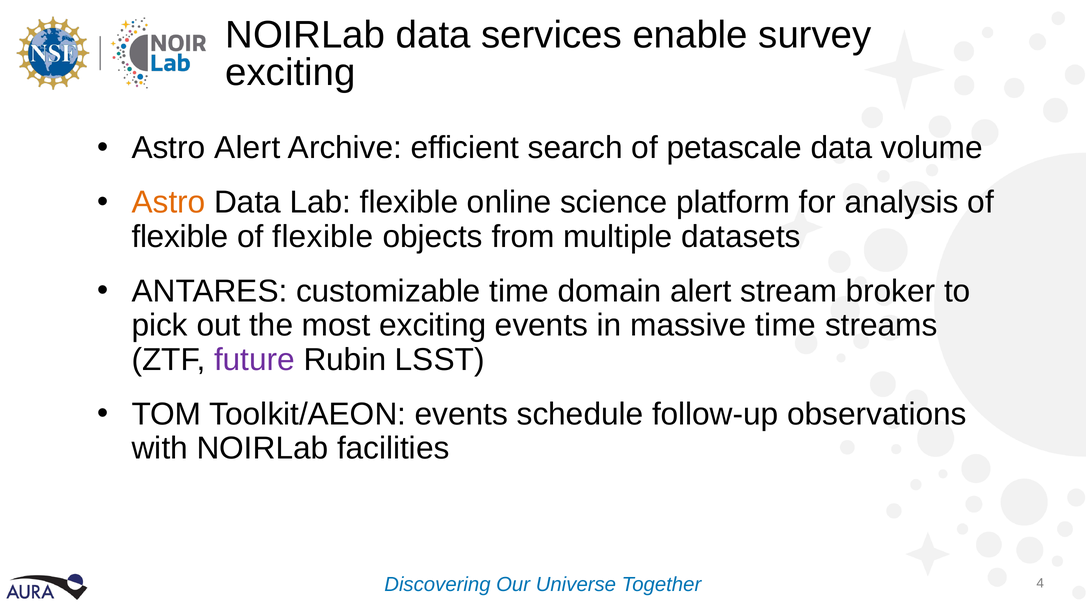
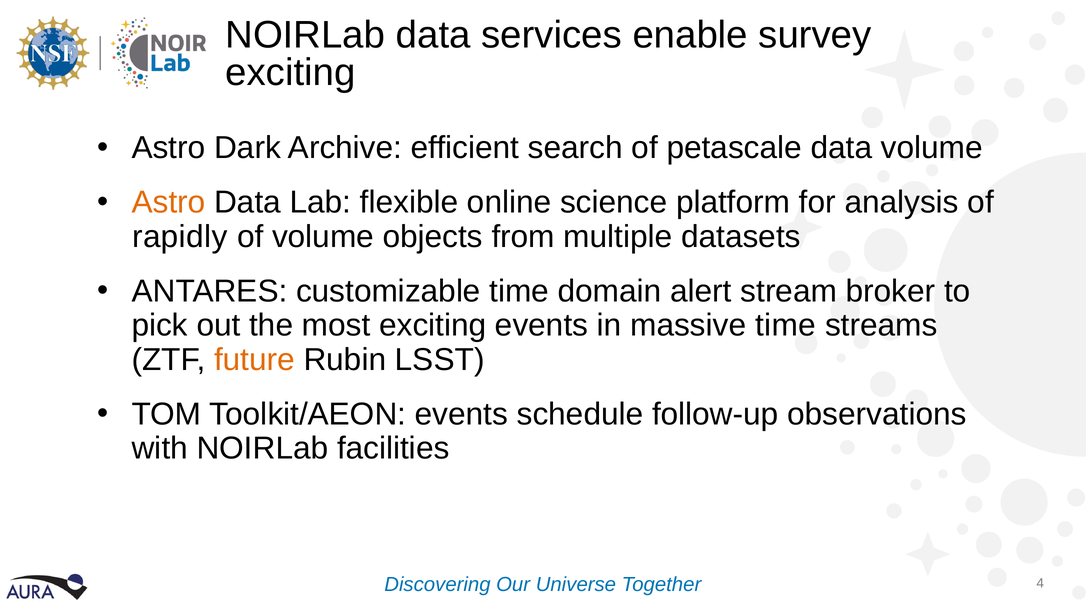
Astro Alert: Alert -> Dark (248, 148)
flexible: flexible -> rapidly (180, 237)
flexible: flexible -> volume (323, 237)
future colour: purple -> orange (254, 359)
